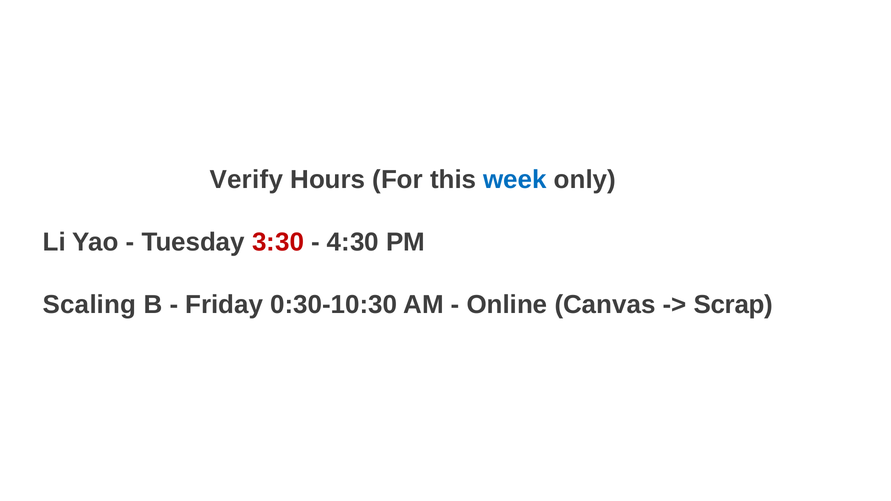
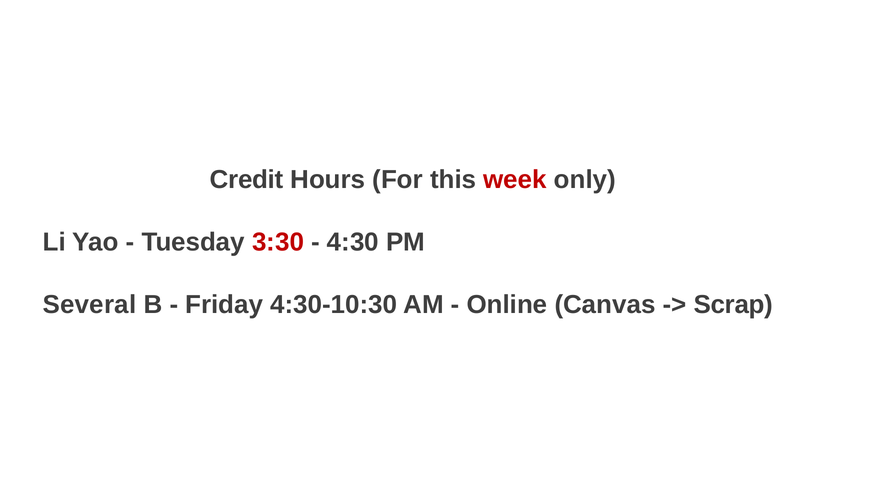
Verify: Verify -> Credit (247, 180)
week colour: blue -> red (515, 180)
Scaling: Scaling -> Several (89, 305)
0:30-10:30: 0:30-10:30 -> 4:30-10:30 (334, 305)
